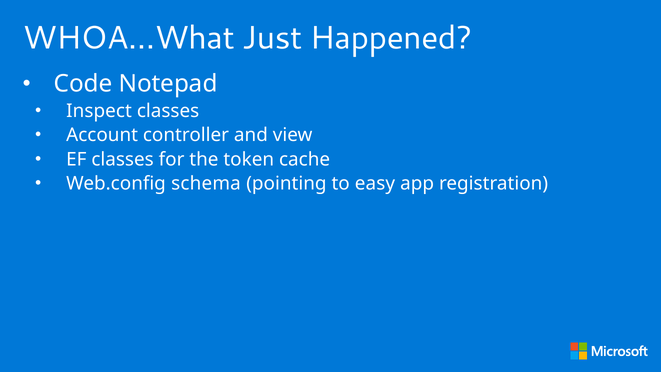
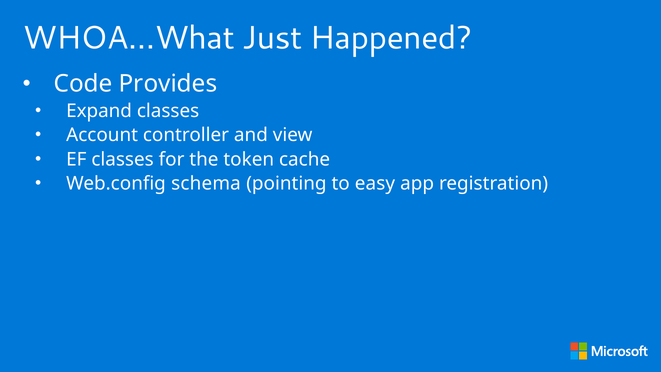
Notepad: Notepad -> Provides (168, 84)
Inspect: Inspect -> Expand (99, 111)
